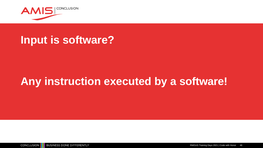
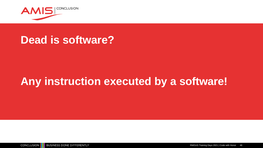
Input: Input -> Dead (34, 40)
